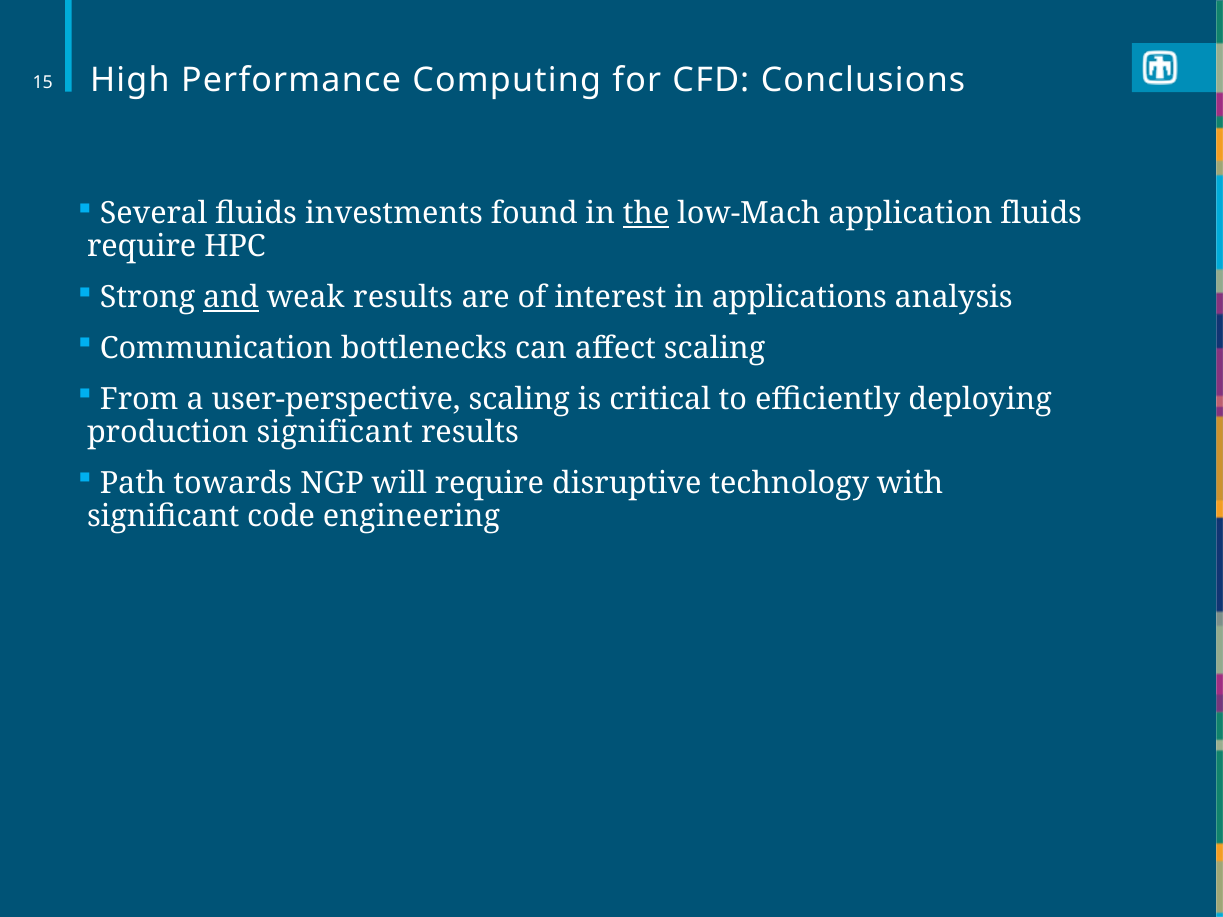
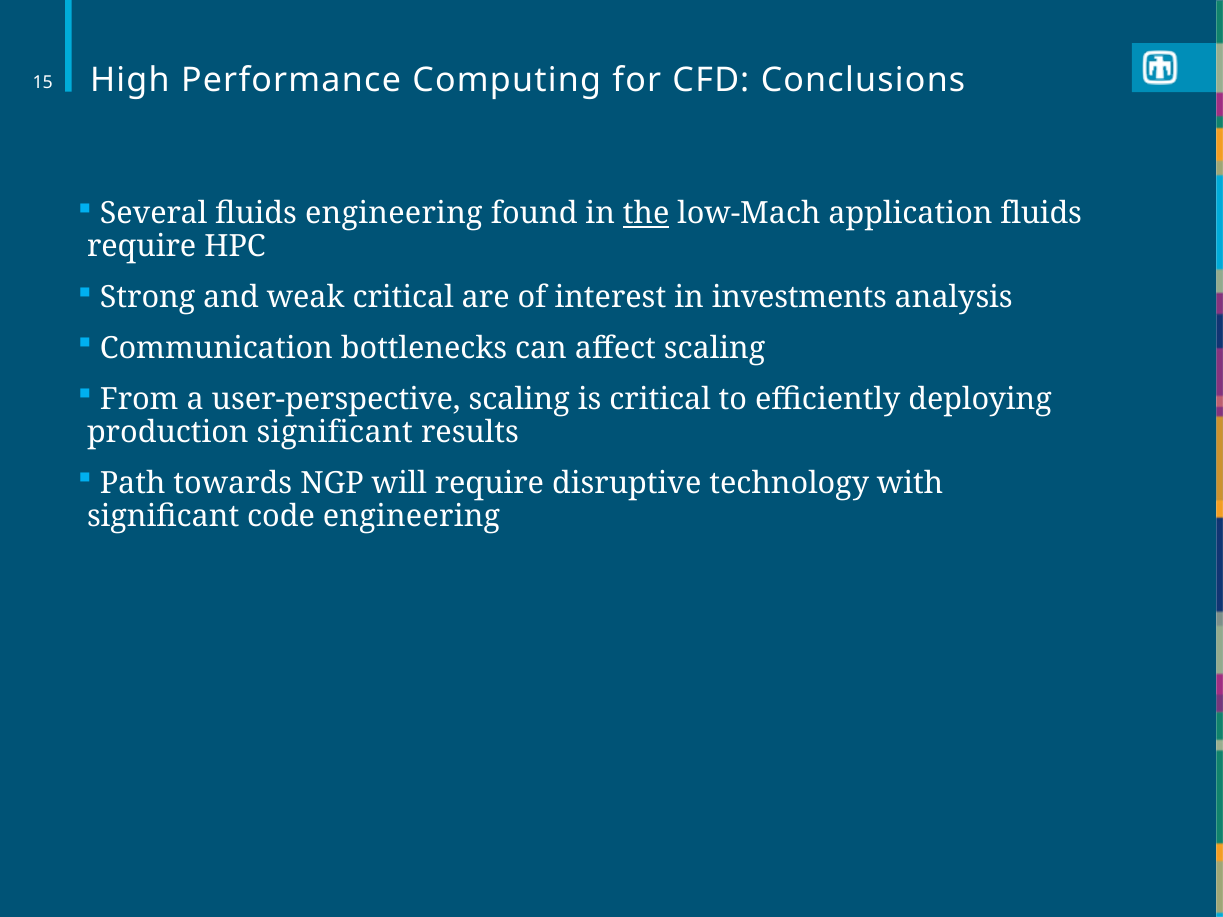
fluids investments: investments -> engineering (394, 214)
and underline: present -> none (231, 298)
weak results: results -> critical (403, 298)
applications: applications -> investments (799, 298)
